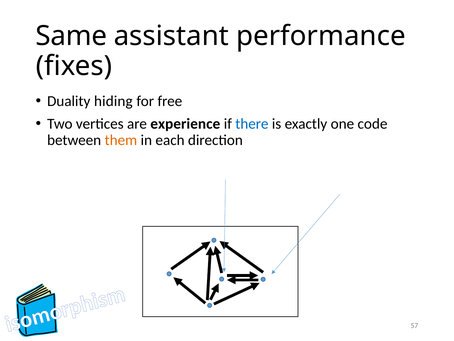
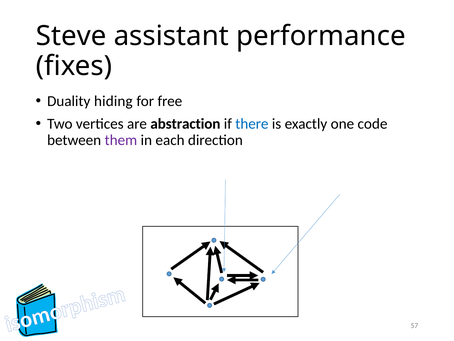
Same: Same -> Steve (71, 36)
experience: experience -> abstraction (185, 124)
them colour: orange -> purple (121, 140)
